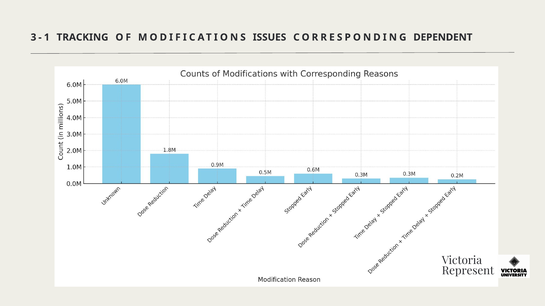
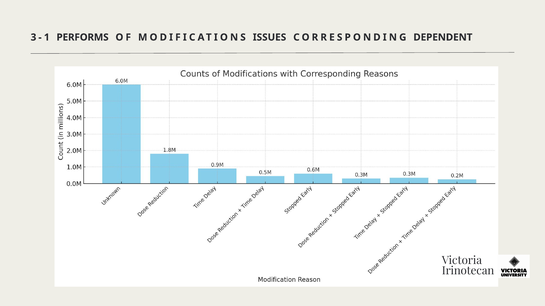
TRACKING: TRACKING -> PERFORMS (83, 37)
Represent: Represent -> Irinotecan (468, 271)
